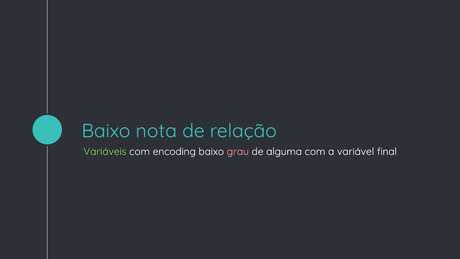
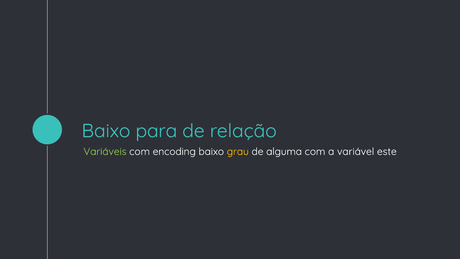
nota: nota -> para (156, 131)
grau colour: pink -> yellow (238, 151)
final: final -> este (387, 151)
